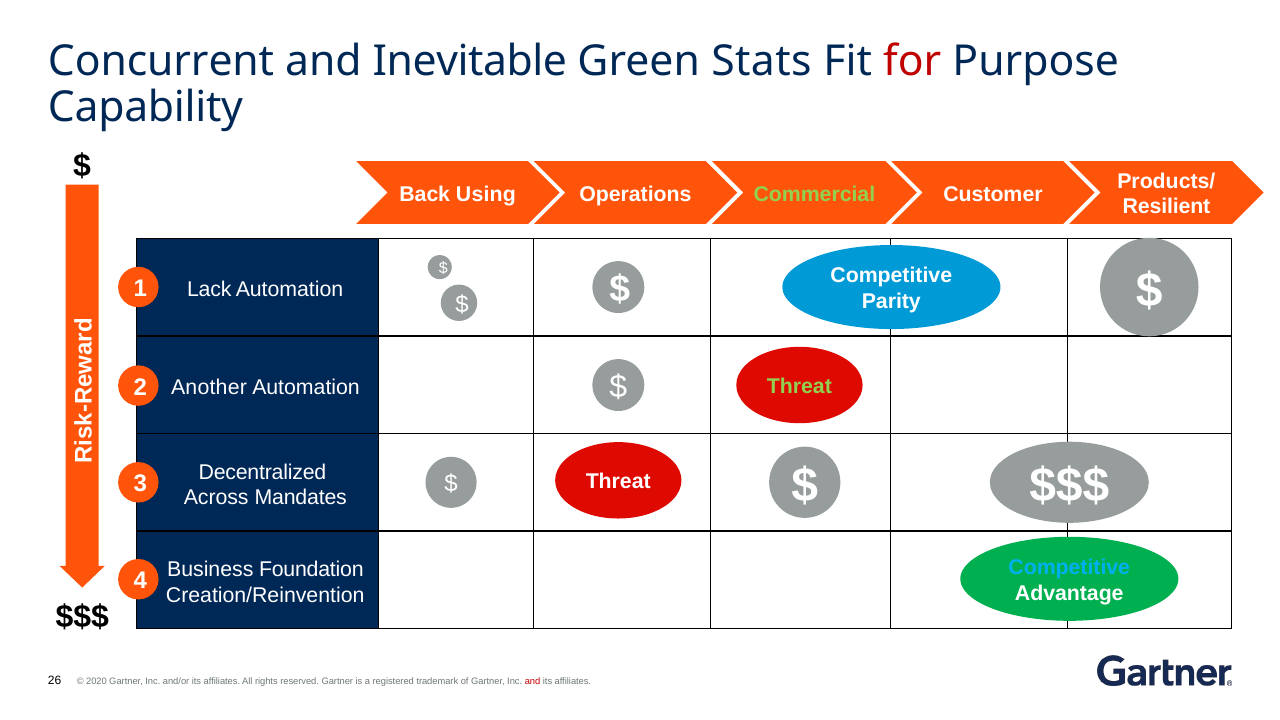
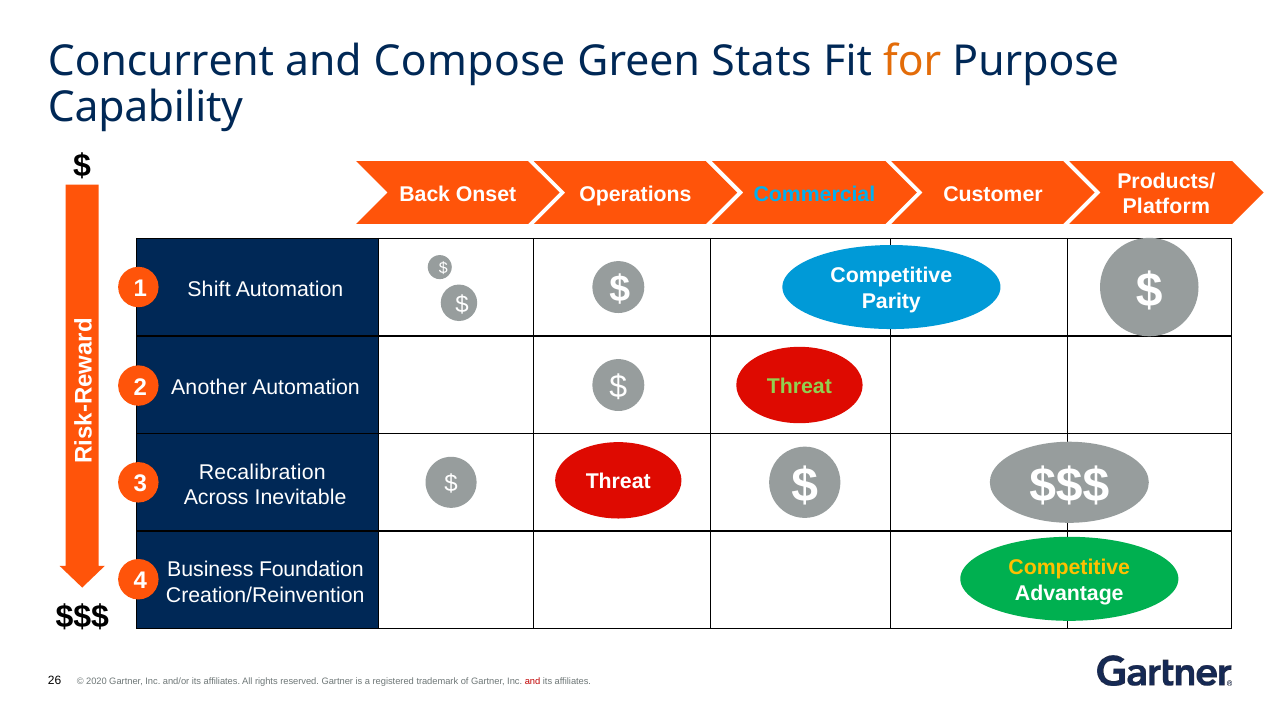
Inevitable: Inevitable -> Compose (469, 61)
for colour: red -> orange (912, 61)
Using: Using -> Onset (486, 194)
Commercial colour: light green -> light blue (814, 194)
Resilient: Resilient -> Platform (1166, 207)
Lack: Lack -> Shift (209, 290)
Decentralized: Decentralized -> Recalibration (262, 472)
Mandates: Mandates -> Inevitable (301, 498)
Competitive colour: light blue -> yellow (1069, 567)
